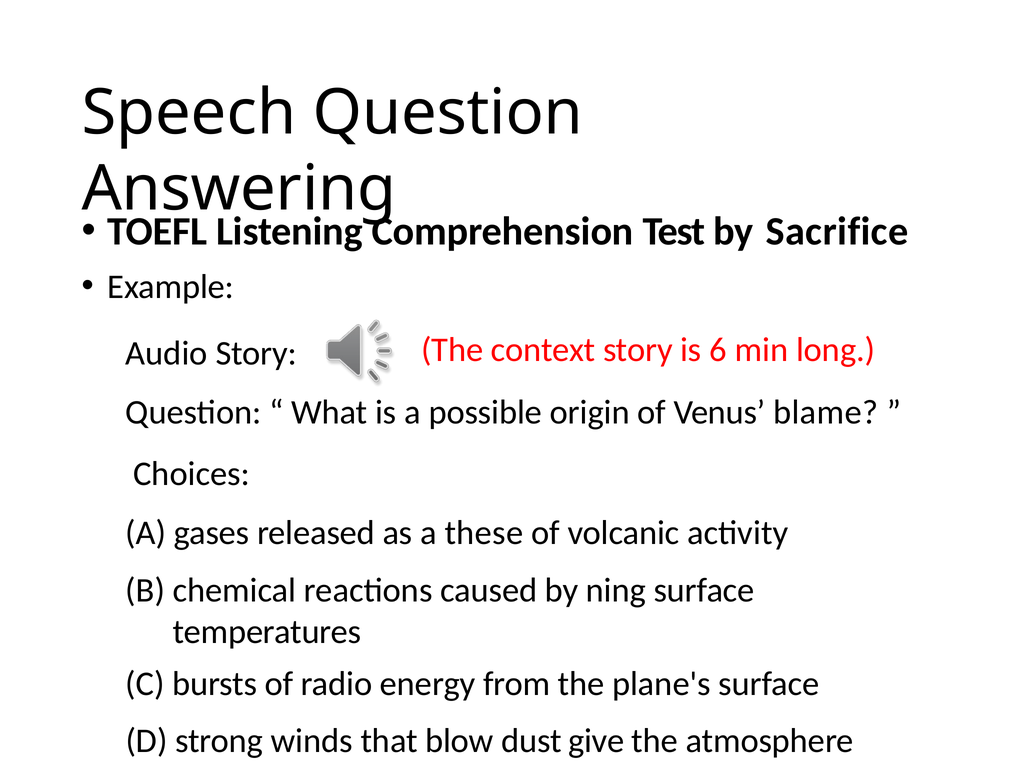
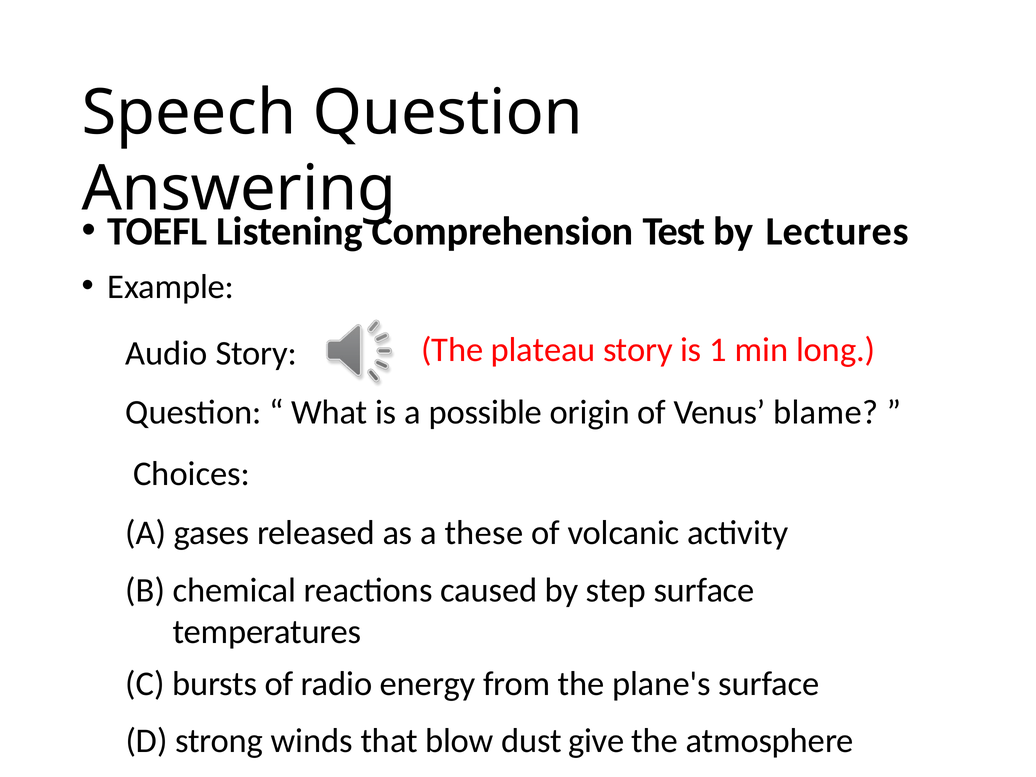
Sacrifice: Sacrifice -> Lectures (837, 232)
context: context -> plateau (543, 350)
6: 6 -> 1 (718, 350)
ning: ning -> step (616, 590)
